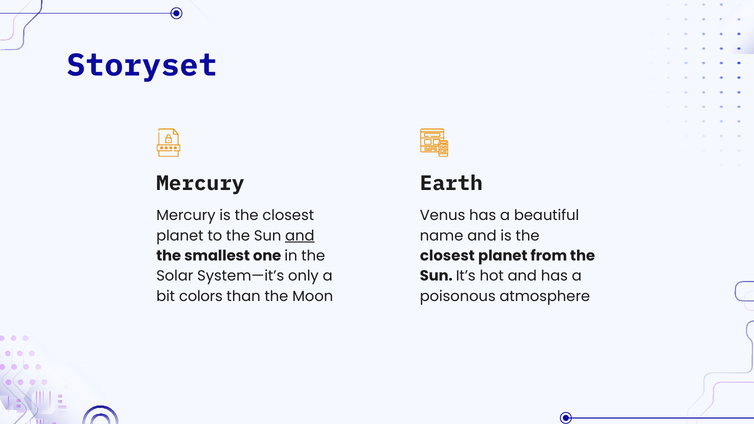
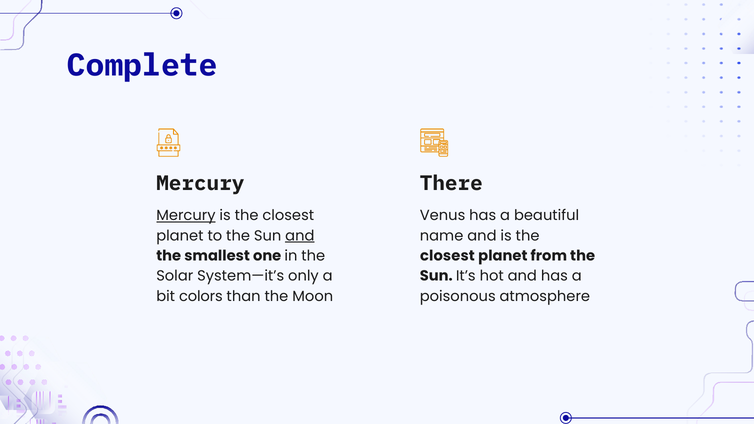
Storyset: Storyset -> Complete (142, 65)
Earth: Earth -> There (451, 183)
Mercury underline: none -> present (186, 216)
